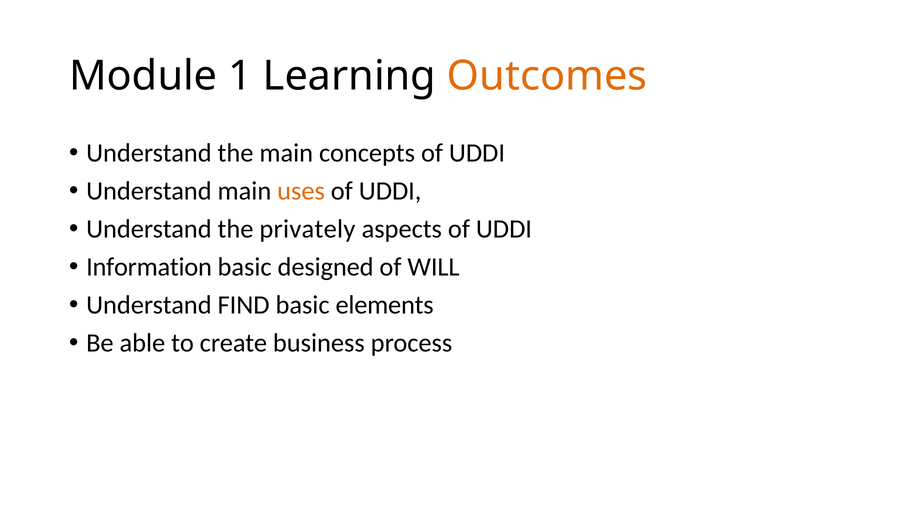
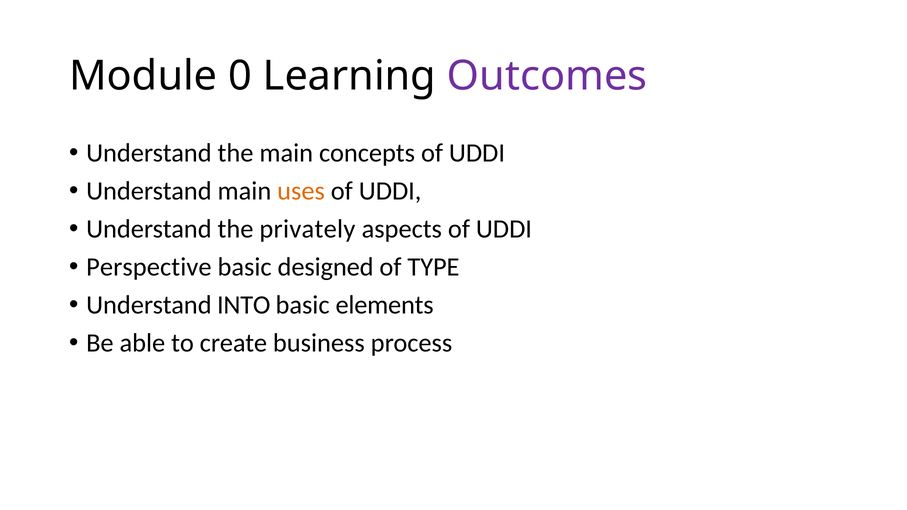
1: 1 -> 0 (240, 76)
Outcomes colour: orange -> purple (547, 76)
Information: Information -> Perspective (149, 267)
WILL: WILL -> TYPE (433, 267)
FIND: FIND -> INTO (244, 305)
